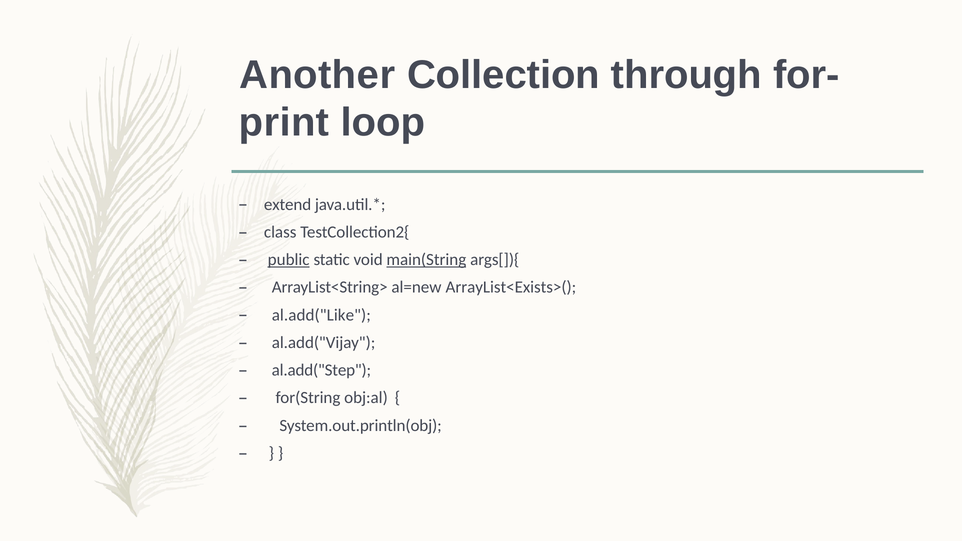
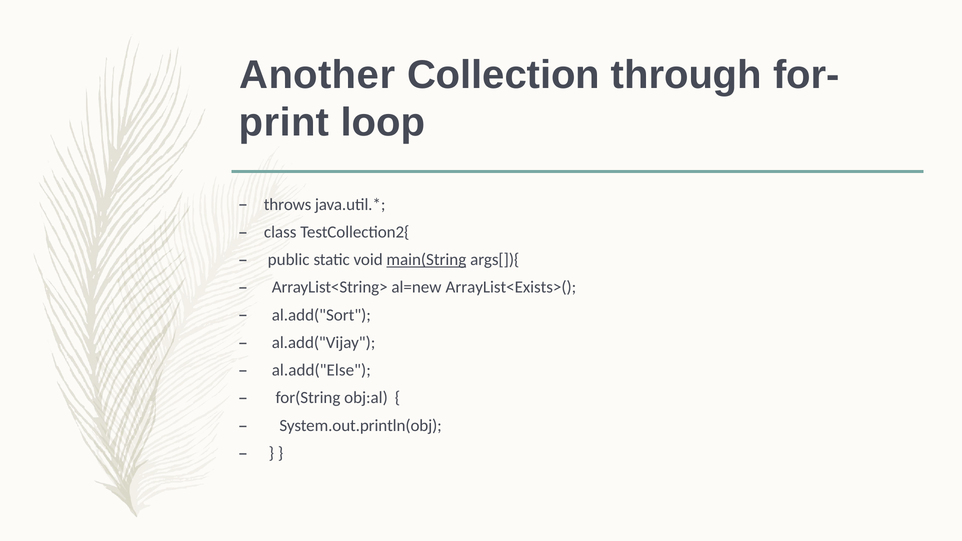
extend: extend -> throws (288, 205)
public underline: present -> none (289, 260)
al.add("Like: al.add("Like -> al.add("Sort (321, 315)
al.add("Step: al.add("Step -> al.add("Else (321, 370)
